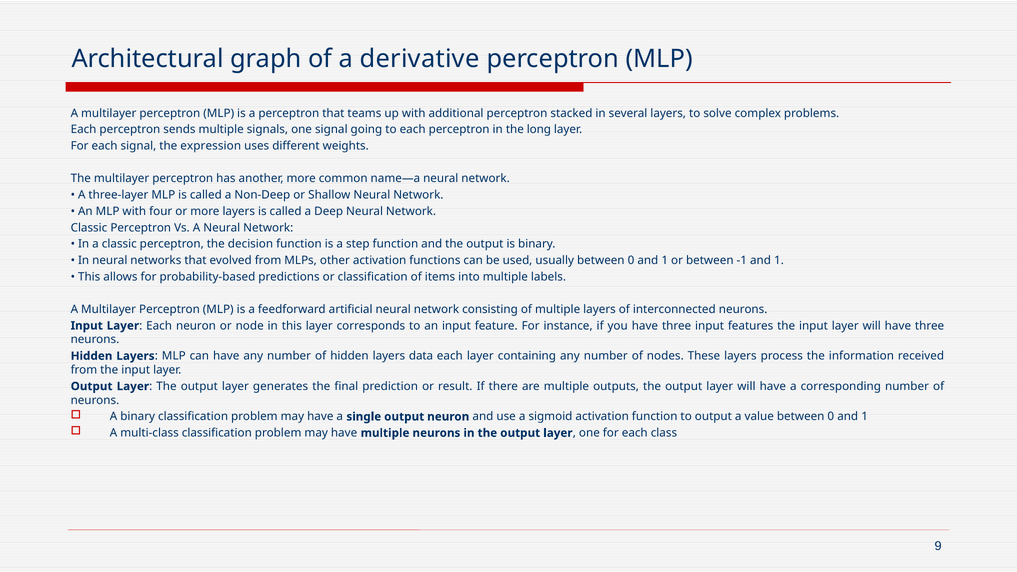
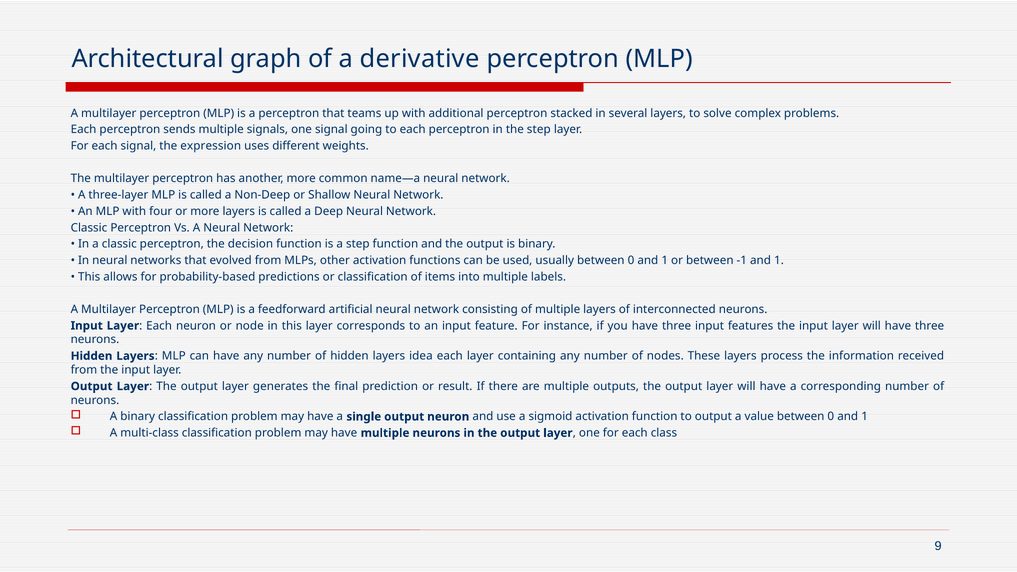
the long: long -> step (539, 130)
data: data -> idea (421, 356)
